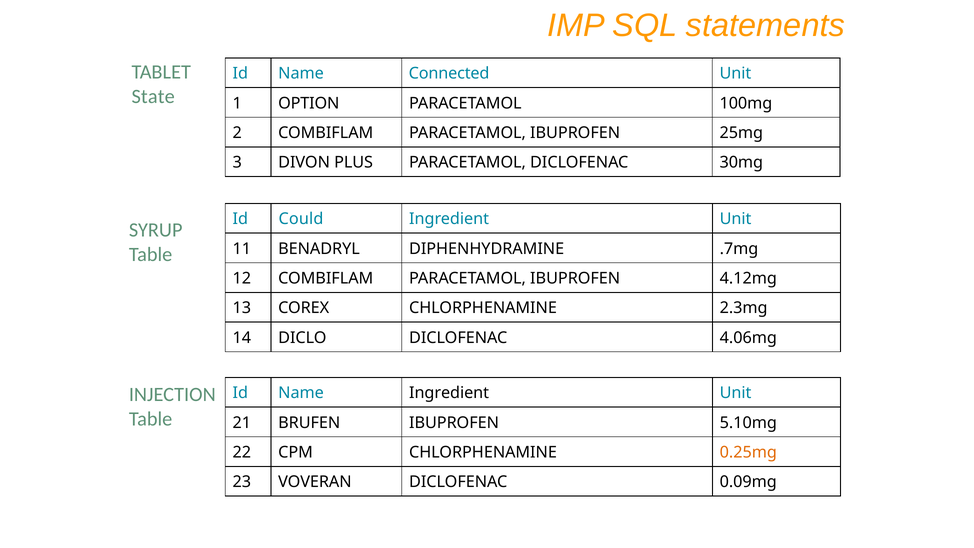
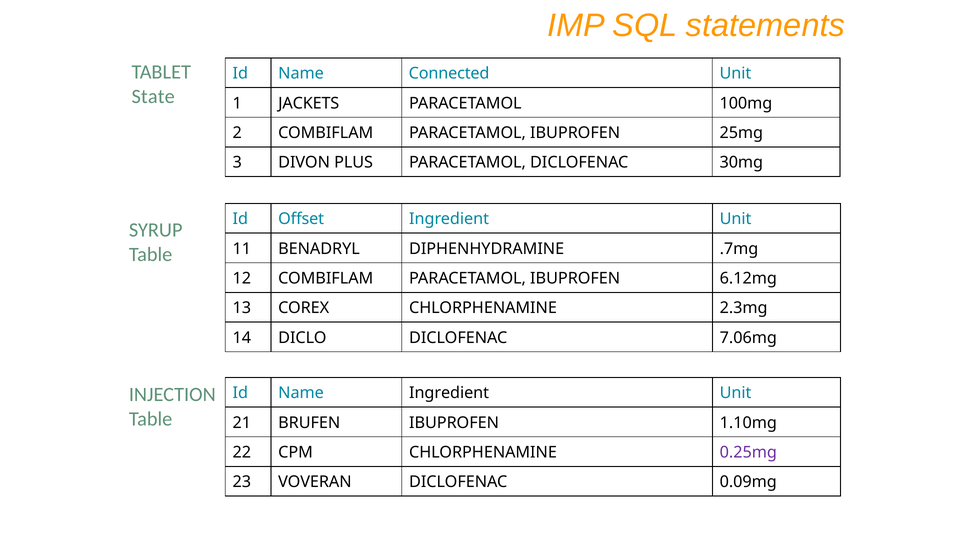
OPTION: OPTION -> JACKETS (309, 103)
Could: Could -> Offset (301, 219)
4.12mg: 4.12mg -> 6.12mg (748, 278)
4.06mg: 4.06mg -> 7.06mg (748, 338)
5.10mg: 5.10mg -> 1.10mg (748, 423)
0.25mg colour: orange -> purple (748, 452)
